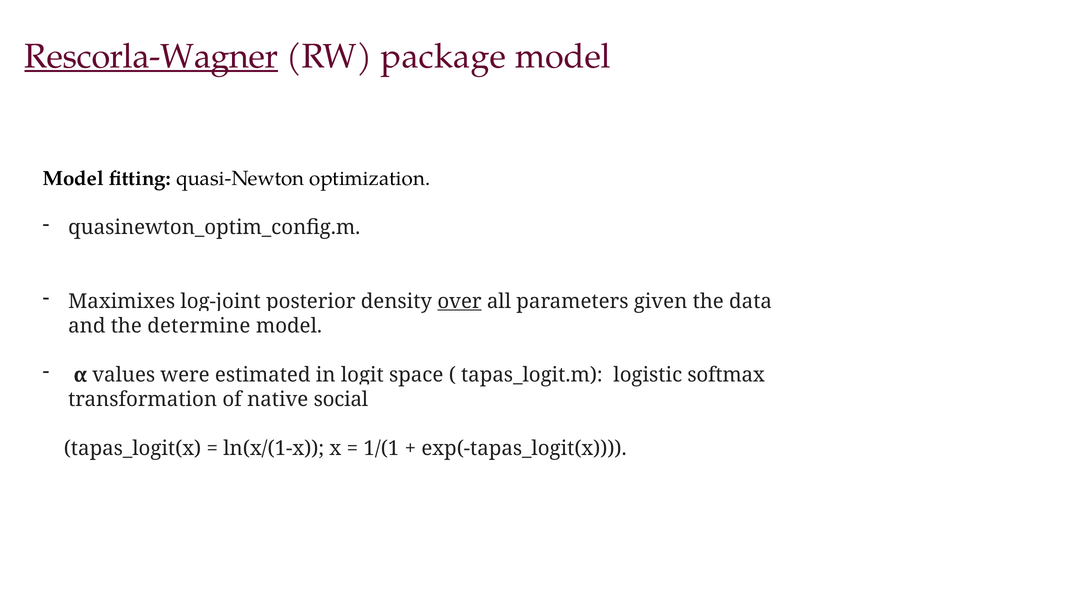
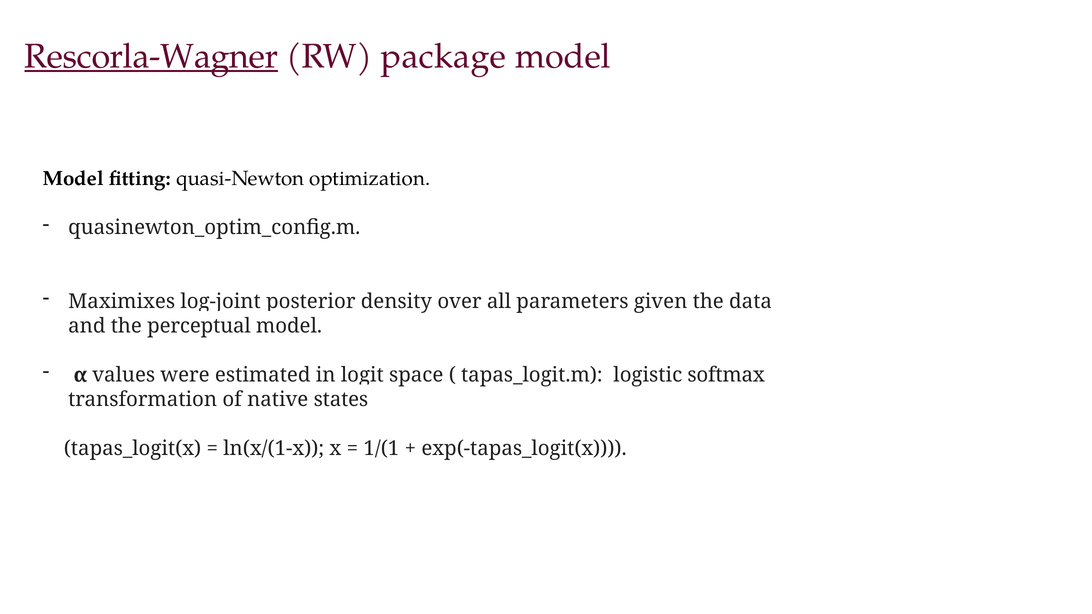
over underline: present -> none (459, 301)
determine: determine -> perceptual (199, 326)
social: social -> states (341, 400)
